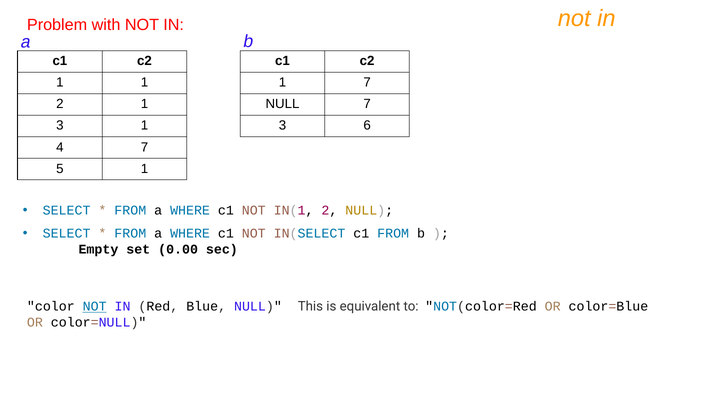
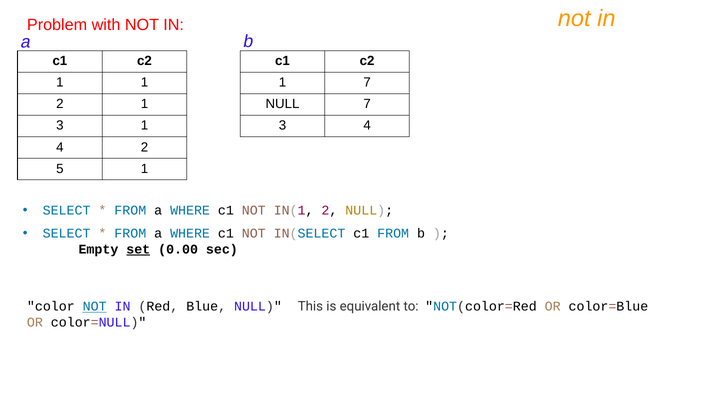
3 6: 6 -> 4 (367, 126)
4 7: 7 -> 2 (144, 147)
set underline: none -> present (138, 250)
